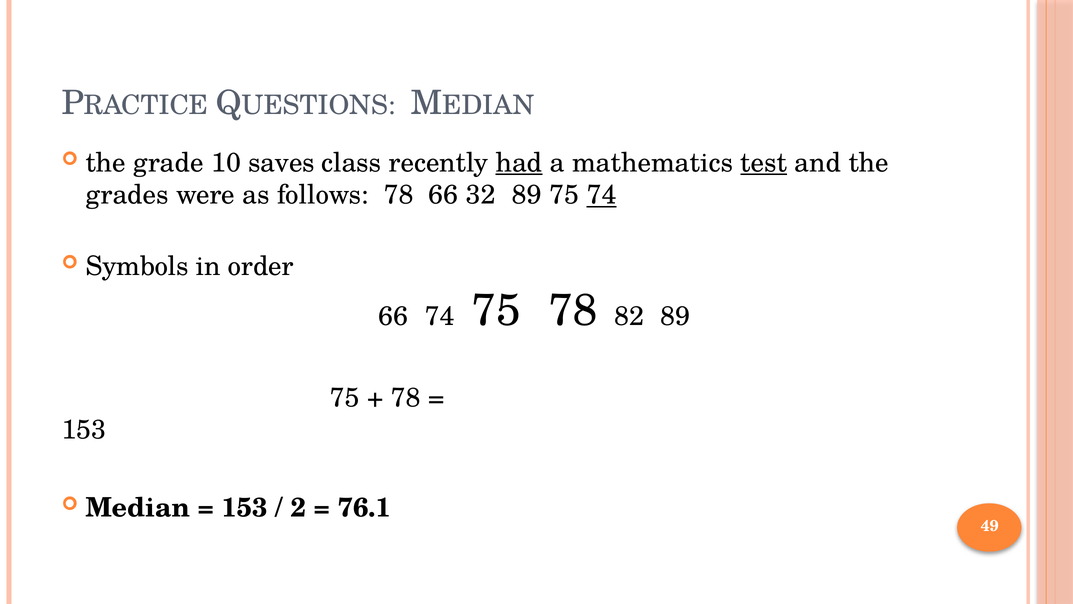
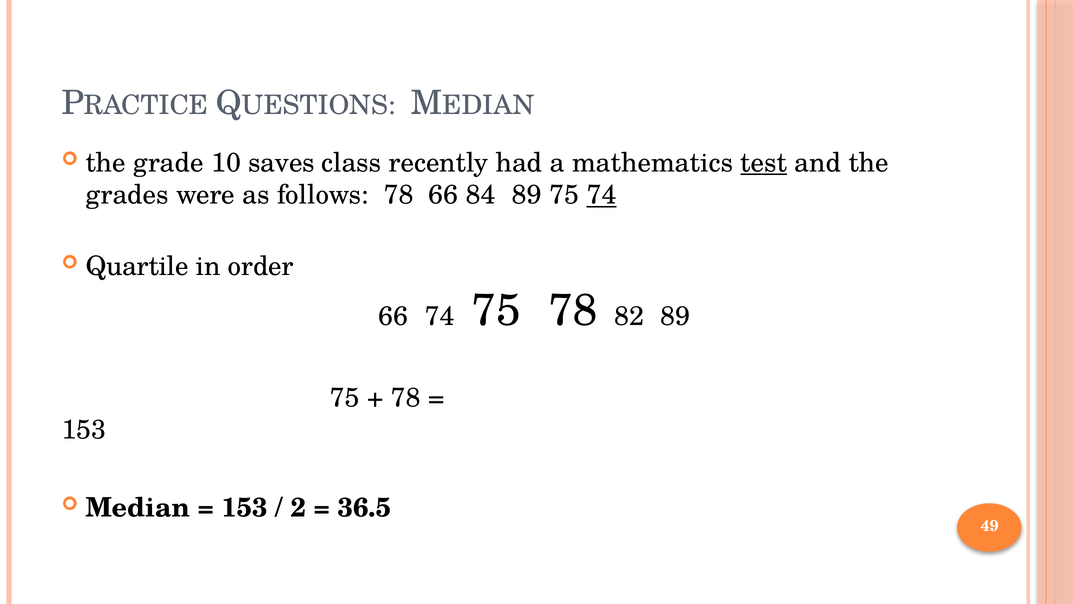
had underline: present -> none (519, 163)
32: 32 -> 84 (481, 195)
Symbols: Symbols -> Quartile (137, 266)
76.1: 76.1 -> 36.5 (364, 508)
